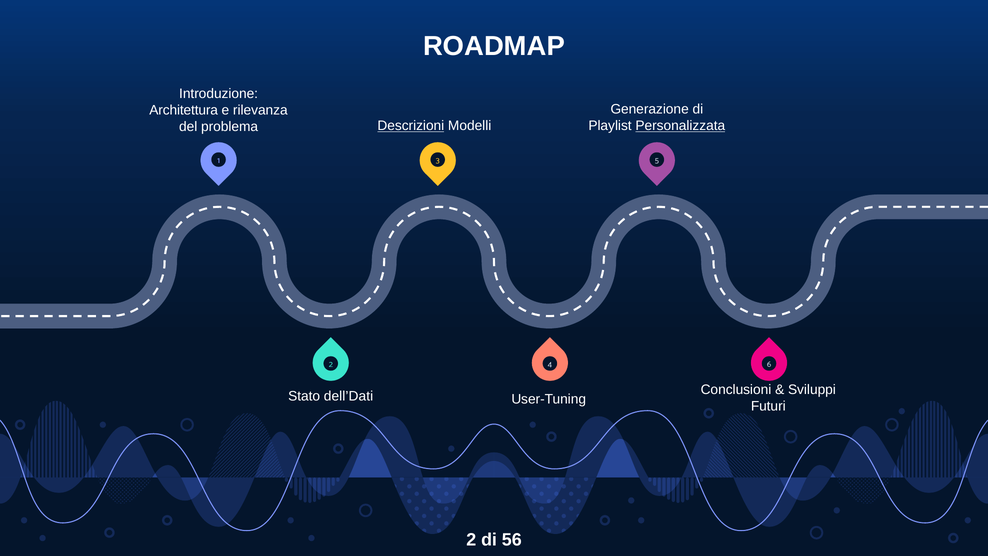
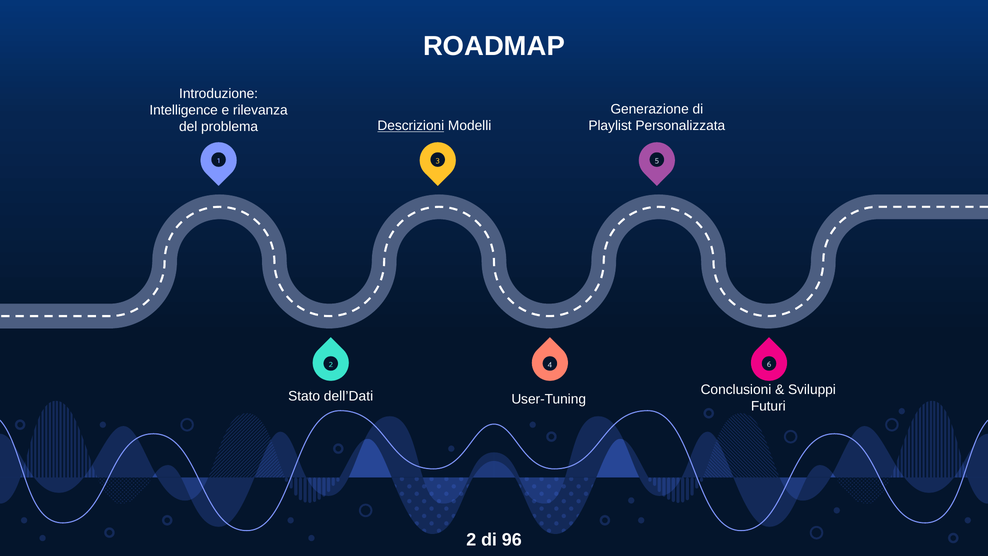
Architettura: Architettura -> Intelligence (184, 110)
Personalizzata underline: present -> none (680, 126)
56: 56 -> 96 (512, 540)
